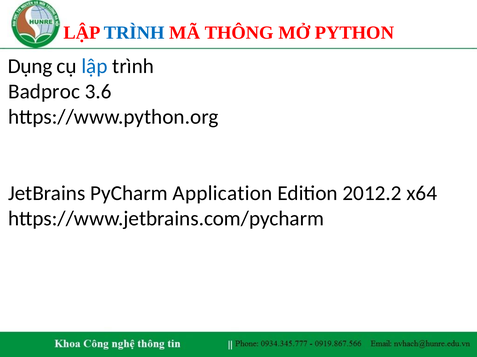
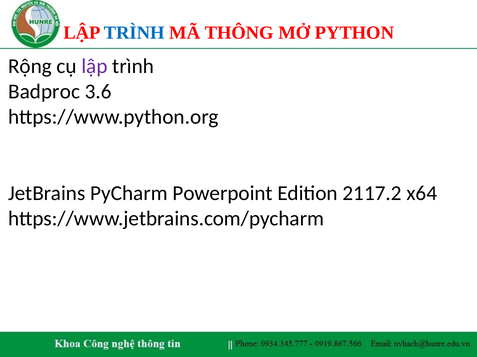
Dụng: Dụng -> Rộng (30, 66)
lập colour: blue -> purple (94, 66)
Application: Application -> Powerpoint (223, 194)
2012.2: 2012.2 -> 2117.2 (372, 194)
